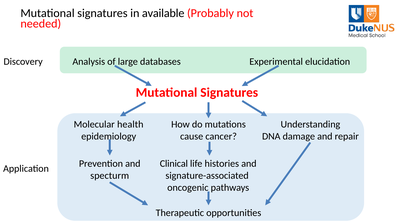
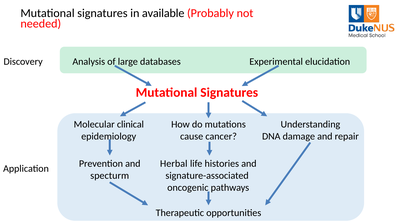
health: health -> clinical (130, 125)
Clinical: Clinical -> Herbal (174, 164)
